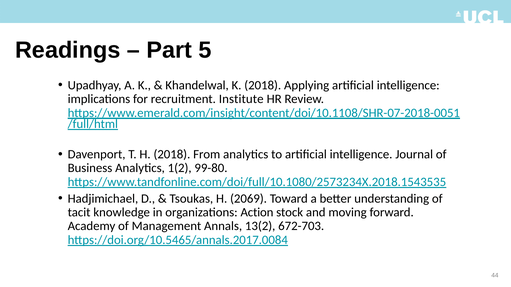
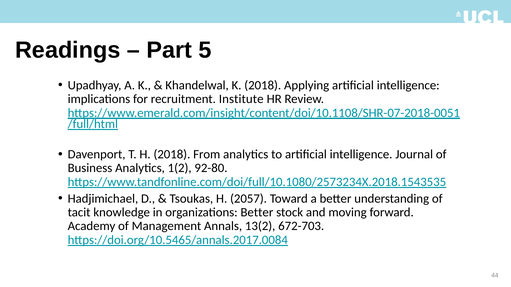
99-80: 99-80 -> 92-80 (211, 168)
2069: 2069 -> 2057 (249, 199)
organizations Action: Action -> Better (257, 213)
